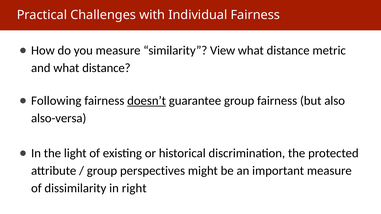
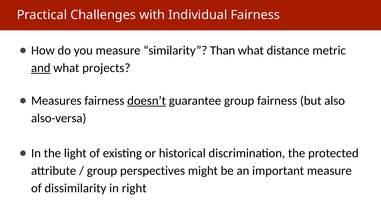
View: View -> Than (223, 51)
and underline: none -> present (41, 68)
distance: distance -> projects (106, 68)
Following: Following -> Measures (56, 101)
